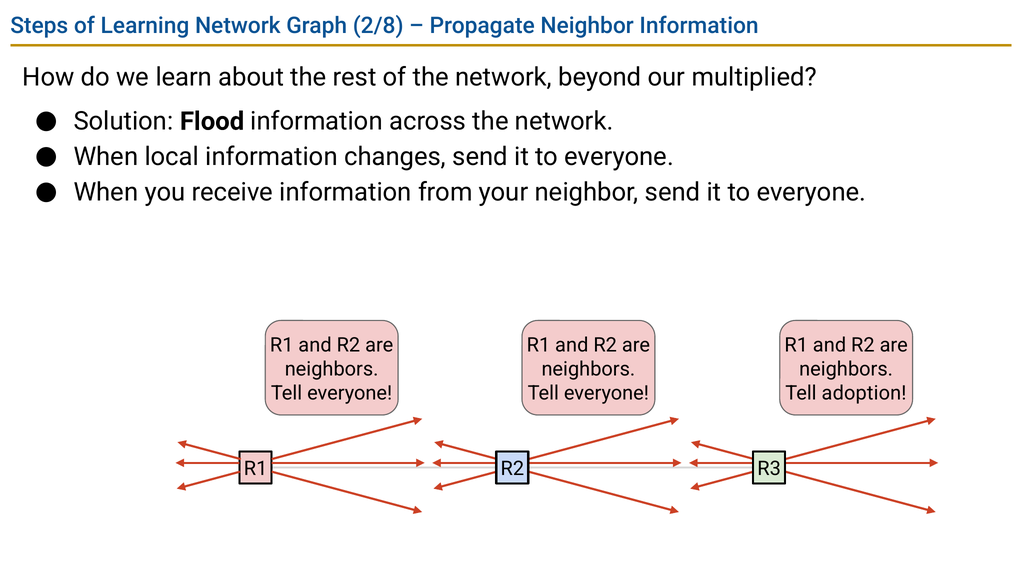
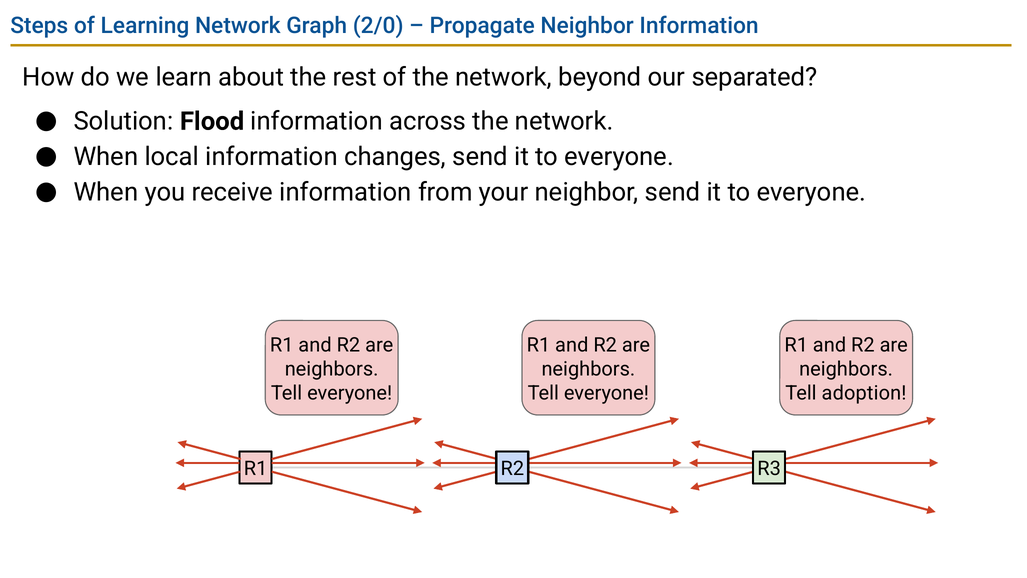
2/8: 2/8 -> 2/0 (378, 26)
multiplied: multiplied -> separated (754, 77)
